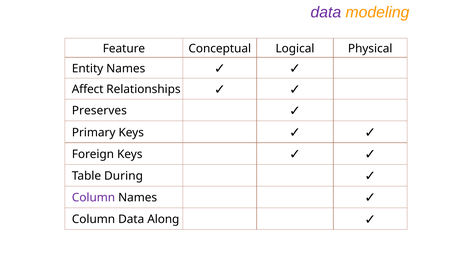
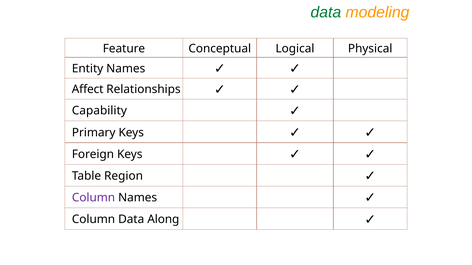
data colour: purple -> green (326, 12)
Preserves: Preserves -> Capability (99, 111)
During: During -> Region (124, 176)
